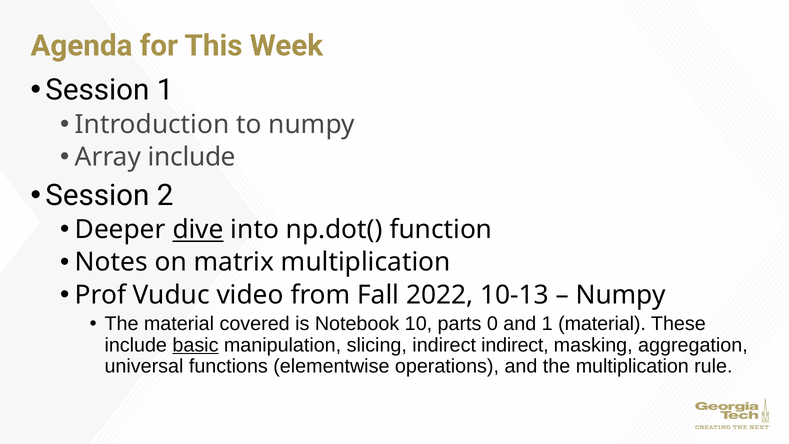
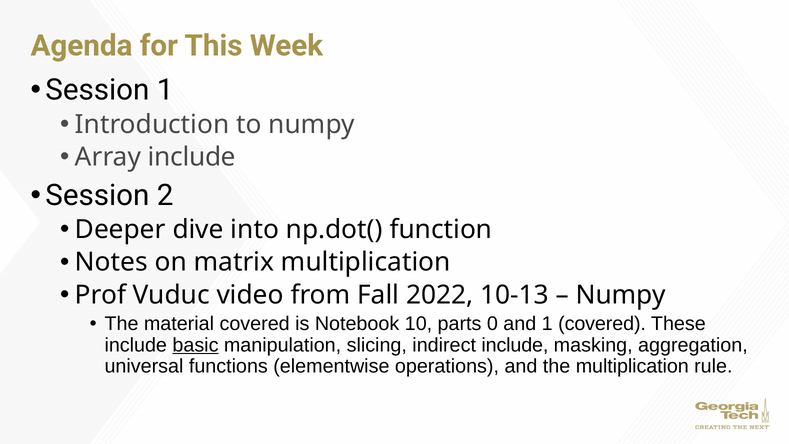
dive underline: present -> none (198, 230)
1 material: material -> covered (602, 324)
indirect indirect: indirect -> include (515, 345)
